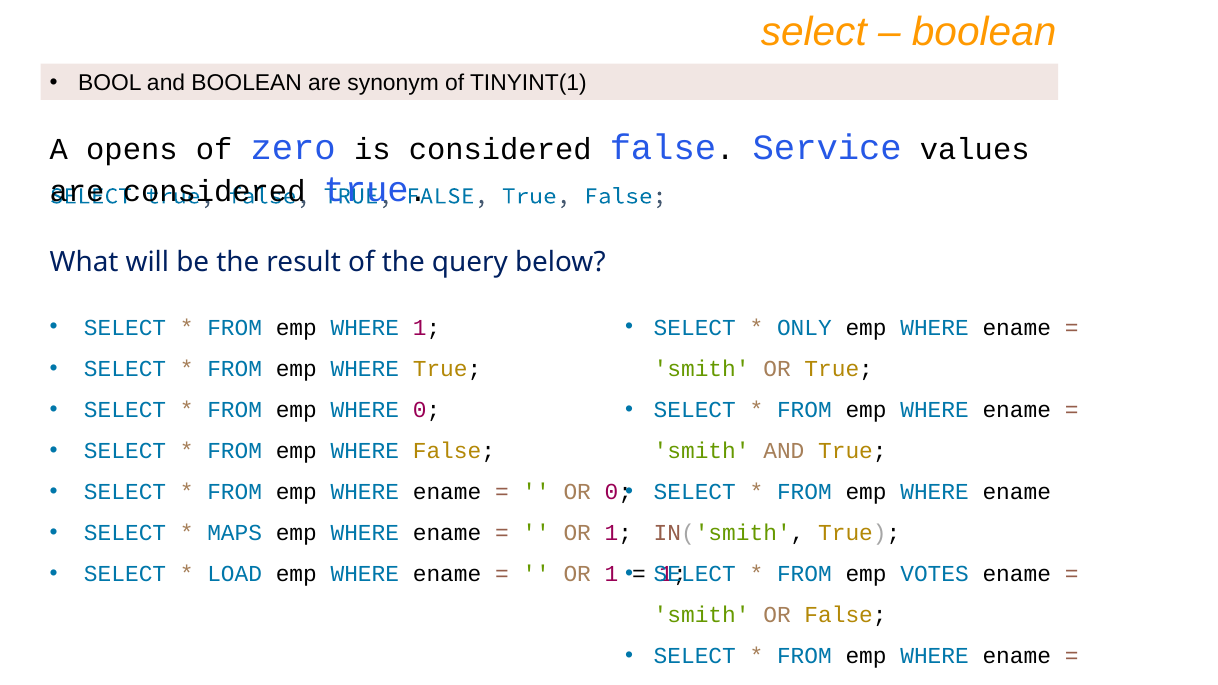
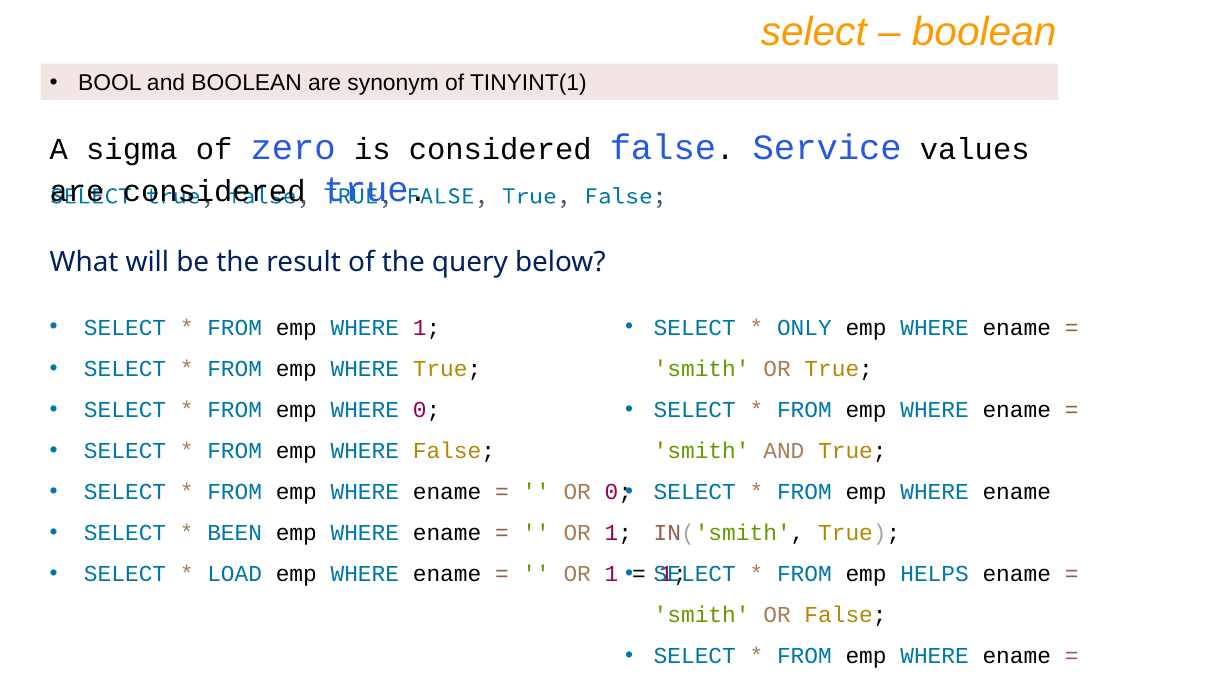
opens: opens -> sigma (132, 149)
MAPS: MAPS -> BEEN (235, 533)
VOTES: VOTES -> HELPS (935, 574)
